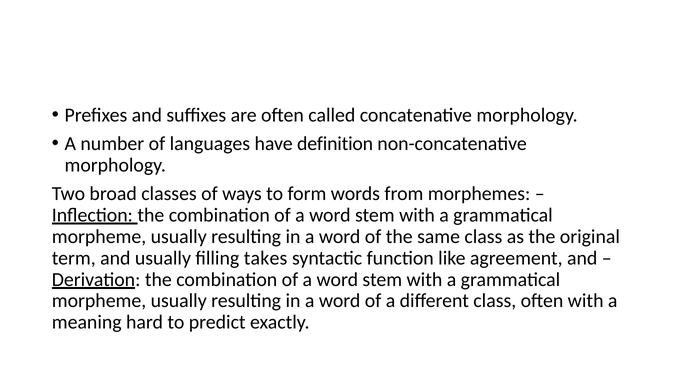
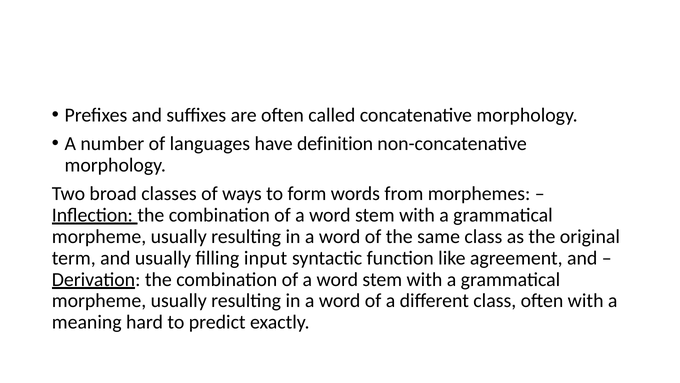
takes: takes -> input (266, 258)
